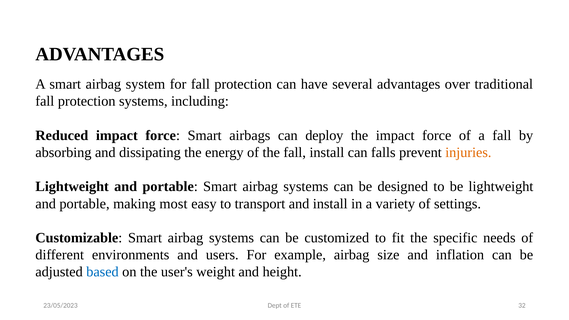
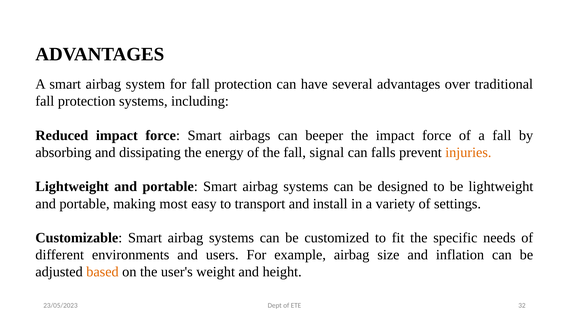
deploy: deploy -> beeper (324, 135)
fall install: install -> signal (327, 152)
based colour: blue -> orange (102, 272)
